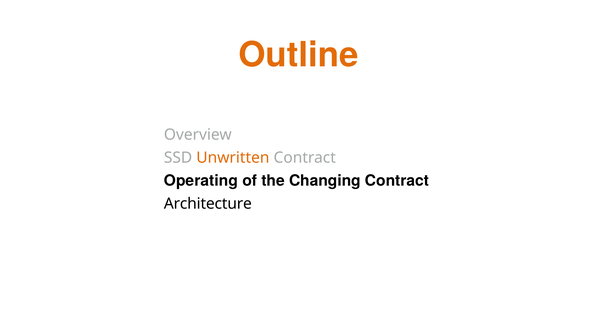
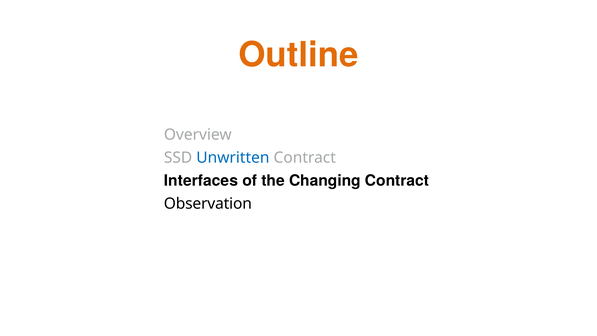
Unwritten colour: orange -> blue (233, 157)
Operating: Operating -> Interfaces (201, 181)
Architecture: Architecture -> Observation (208, 204)
